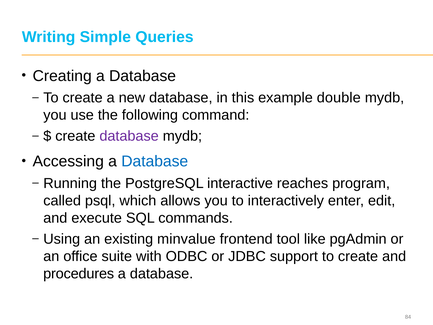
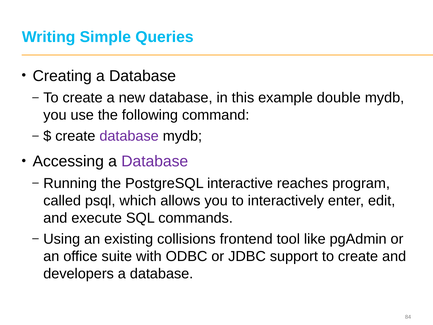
Database colour: blue -> purple (155, 161)
minvalue: minvalue -> collisions (186, 239)
procedures: procedures -> developers (79, 273)
